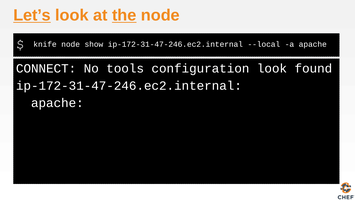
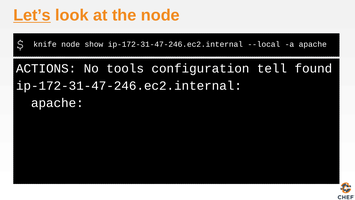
the underline: present -> none (124, 15)
CONNECT: CONNECT -> ACTIONS (46, 68)
configuration look: look -> tell (272, 68)
